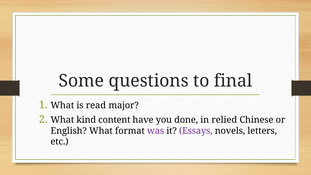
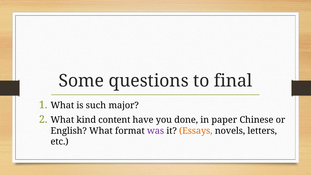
read: read -> such (96, 105)
relied: relied -> paper (224, 120)
Essays colour: purple -> orange (196, 131)
